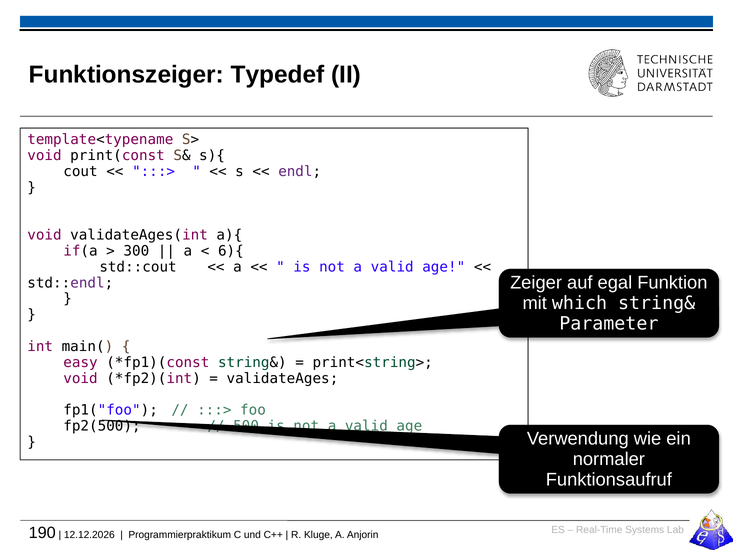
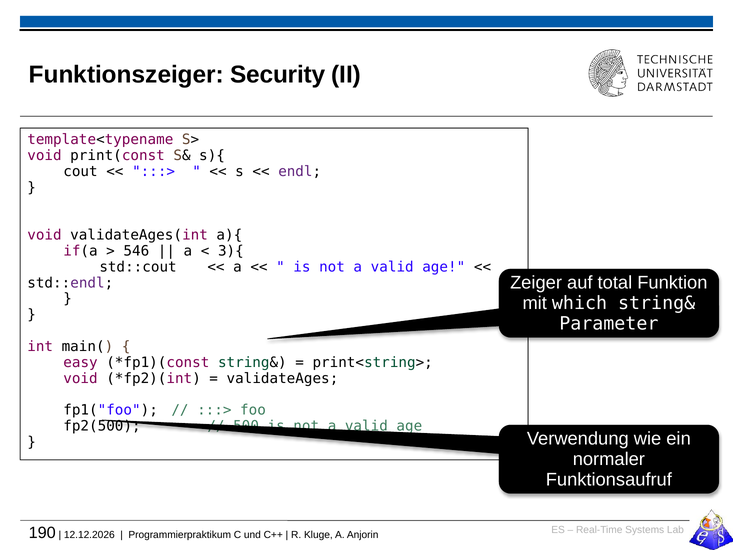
Typedef: Typedef -> Security (278, 74)
300: 300 -> 546 (136, 251)
6){: 6){ -> 3){ (231, 251)
egal: egal -> total (615, 283)
